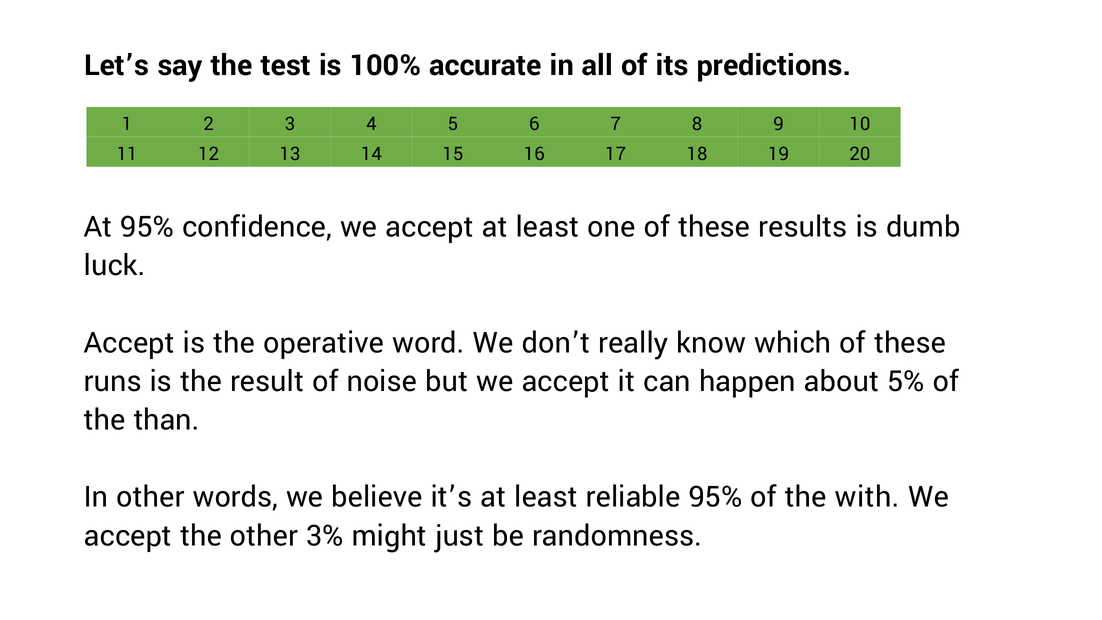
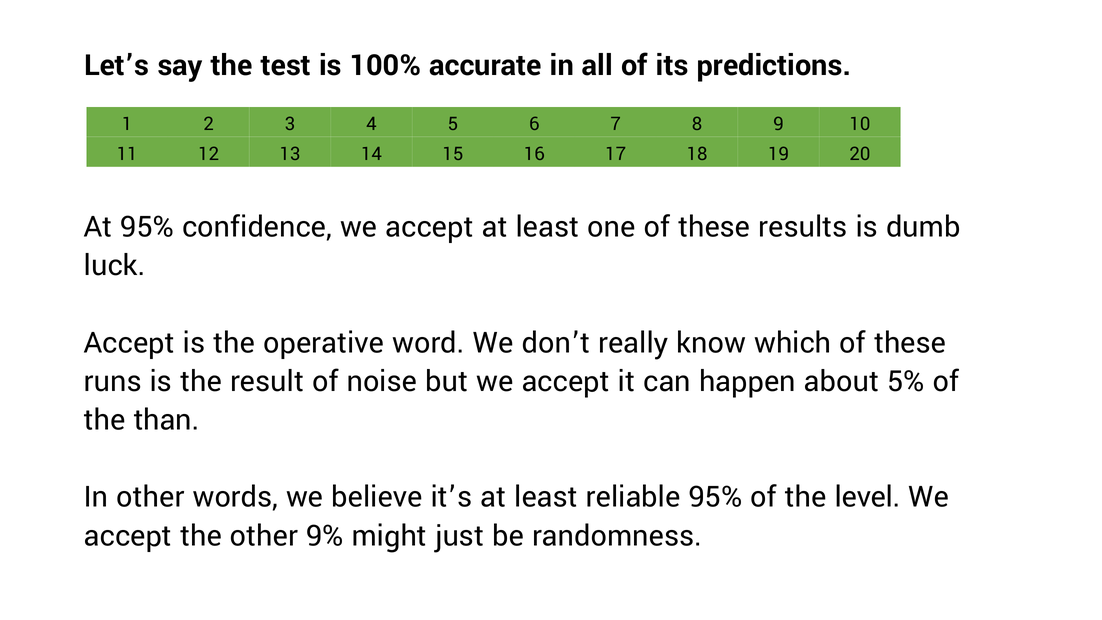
with: with -> level (868, 496)
3%: 3% -> 9% (325, 535)
